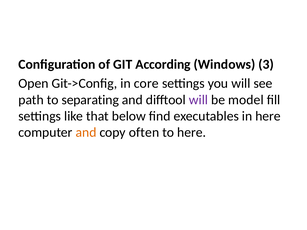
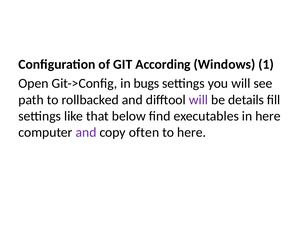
3: 3 -> 1 (266, 64)
core: core -> bugs (146, 84)
separating: separating -> rollbacked (90, 100)
model: model -> details (246, 100)
and colour: orange -> purple (86, 133)
